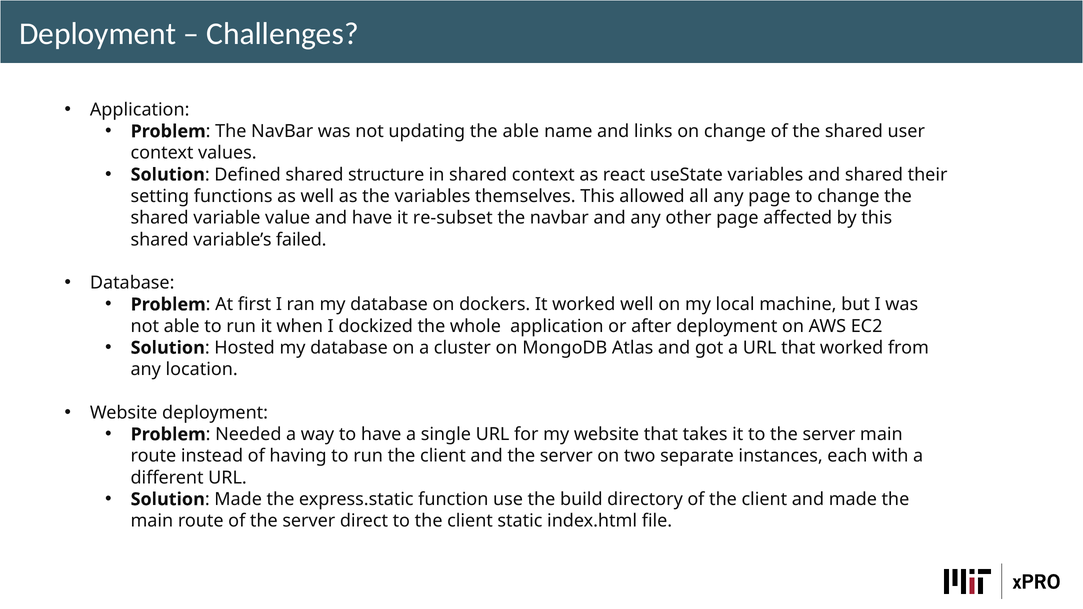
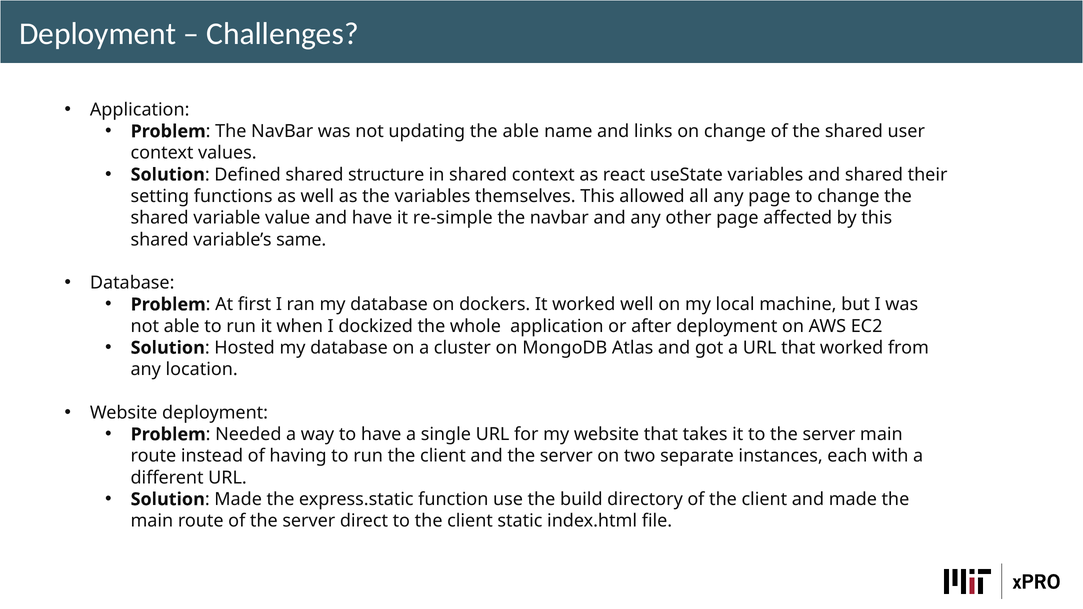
re-subset: re-subset -> re-simple (453, 218)
failed: failed -> same (301, 240)
